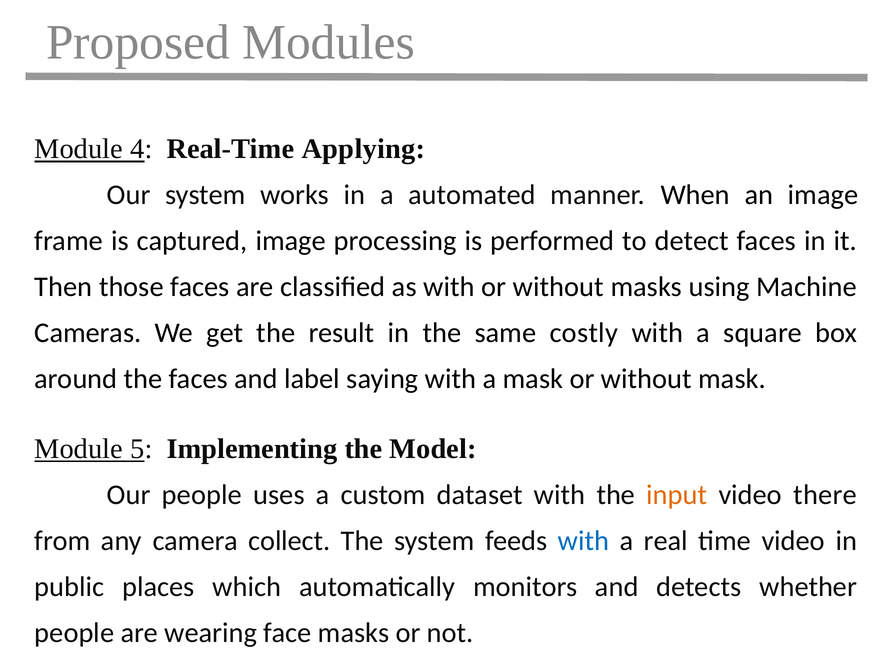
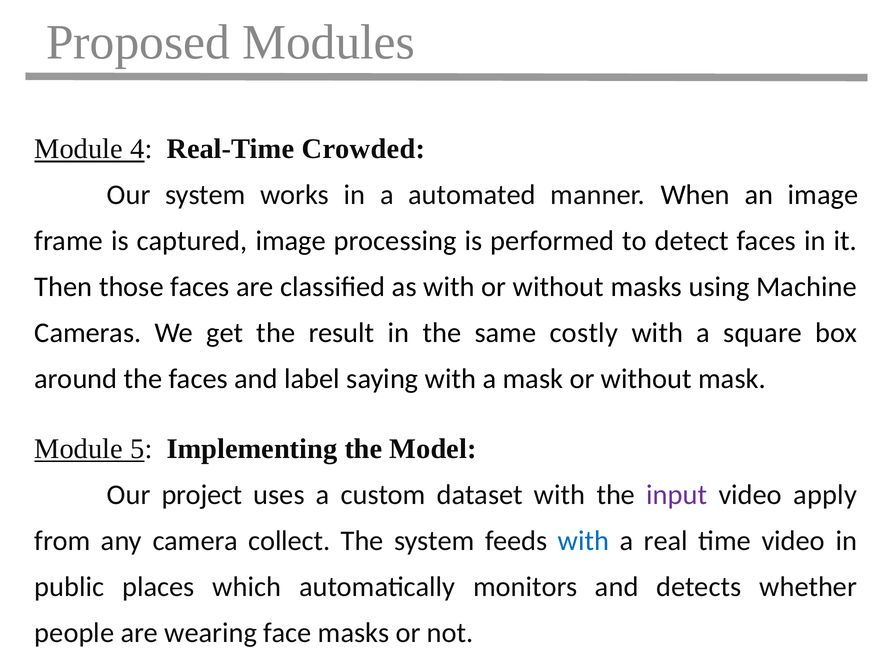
Applying: Applying -> Crowded (363, 149)
Our people: people -> project (202, 495)
input colour: orange -> purple (677, 495)
there: there -> apply (825, 495)
